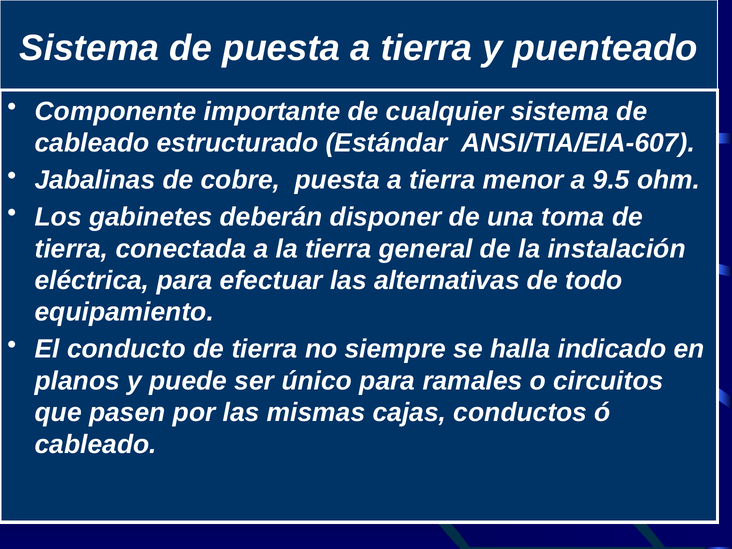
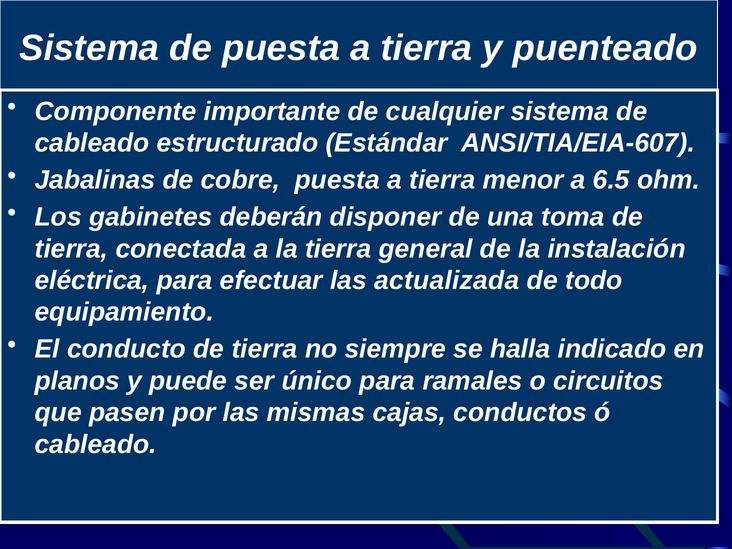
9.5: 9.5 -> 6.5 (611, 180)
alternativas: alternativas -> actualizada (447, 281)
